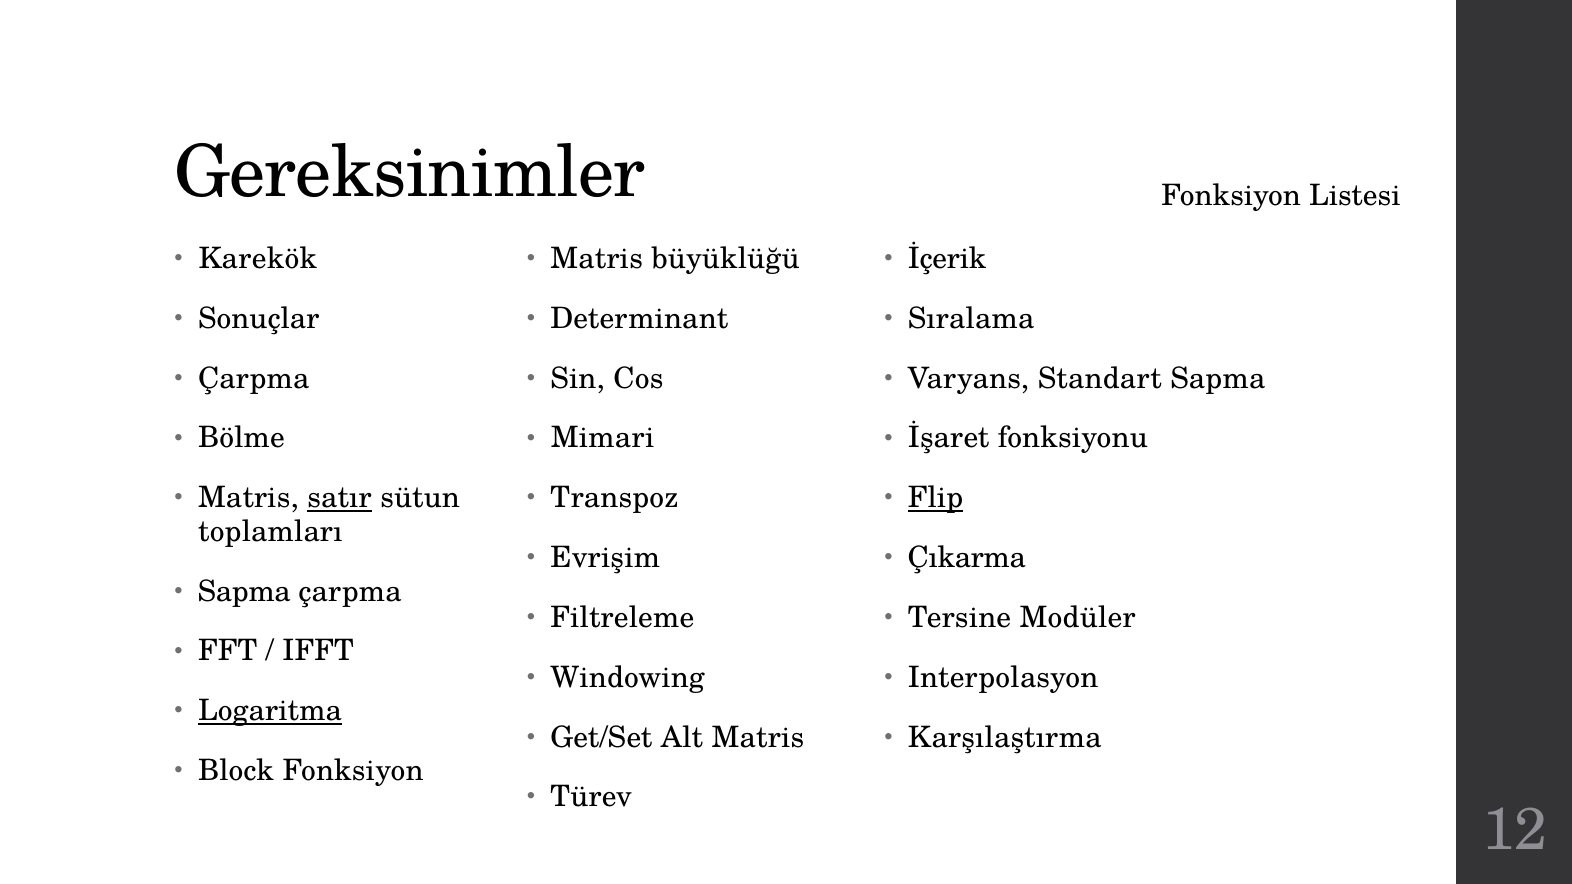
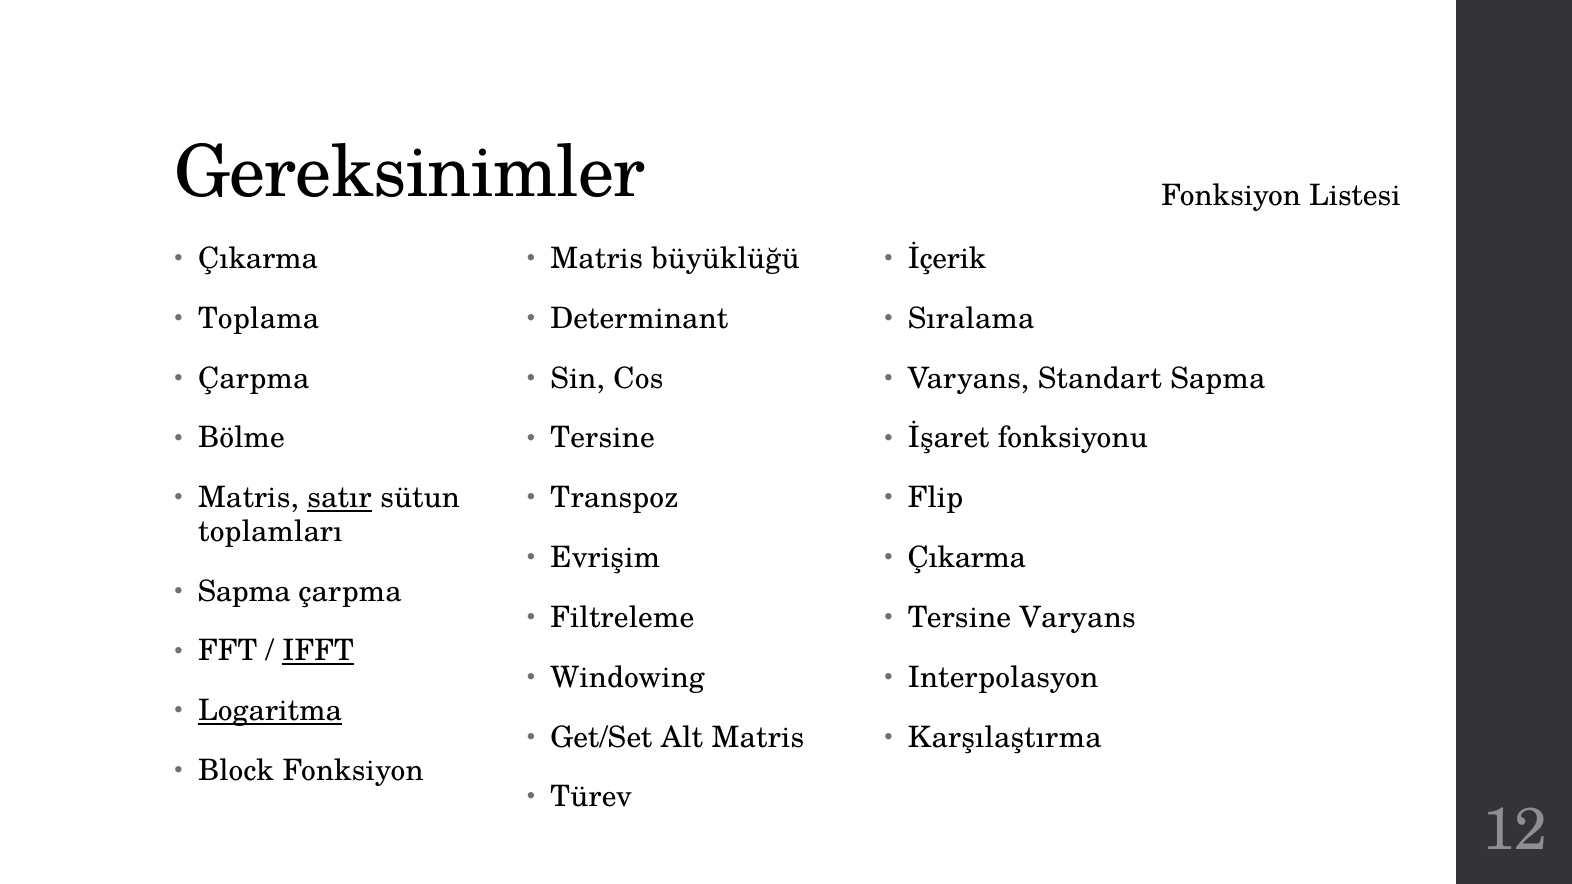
Karekök: Karekök -> Çıkarma (258, 259)
Sonuçlar: Sonuçlar -> Toplama (259, 319)
Mimari: Mimari -> Tersine (603, 438)
Flip underline: present -> none (936, 498)
Tersine Modüler: Modüler -> Varyans (1078, 618)
IFFT underline: none -> present (318, 651)
